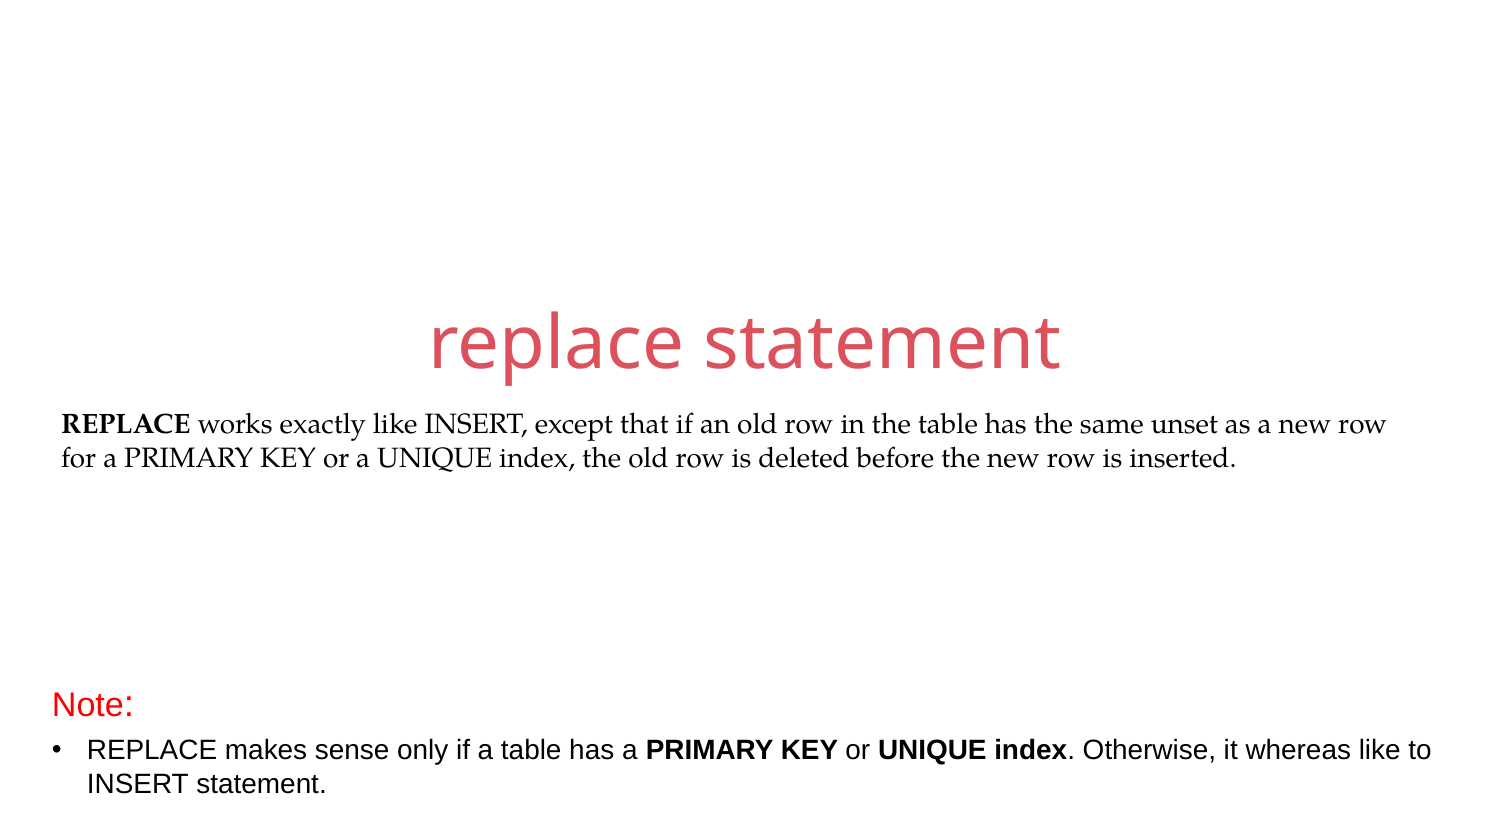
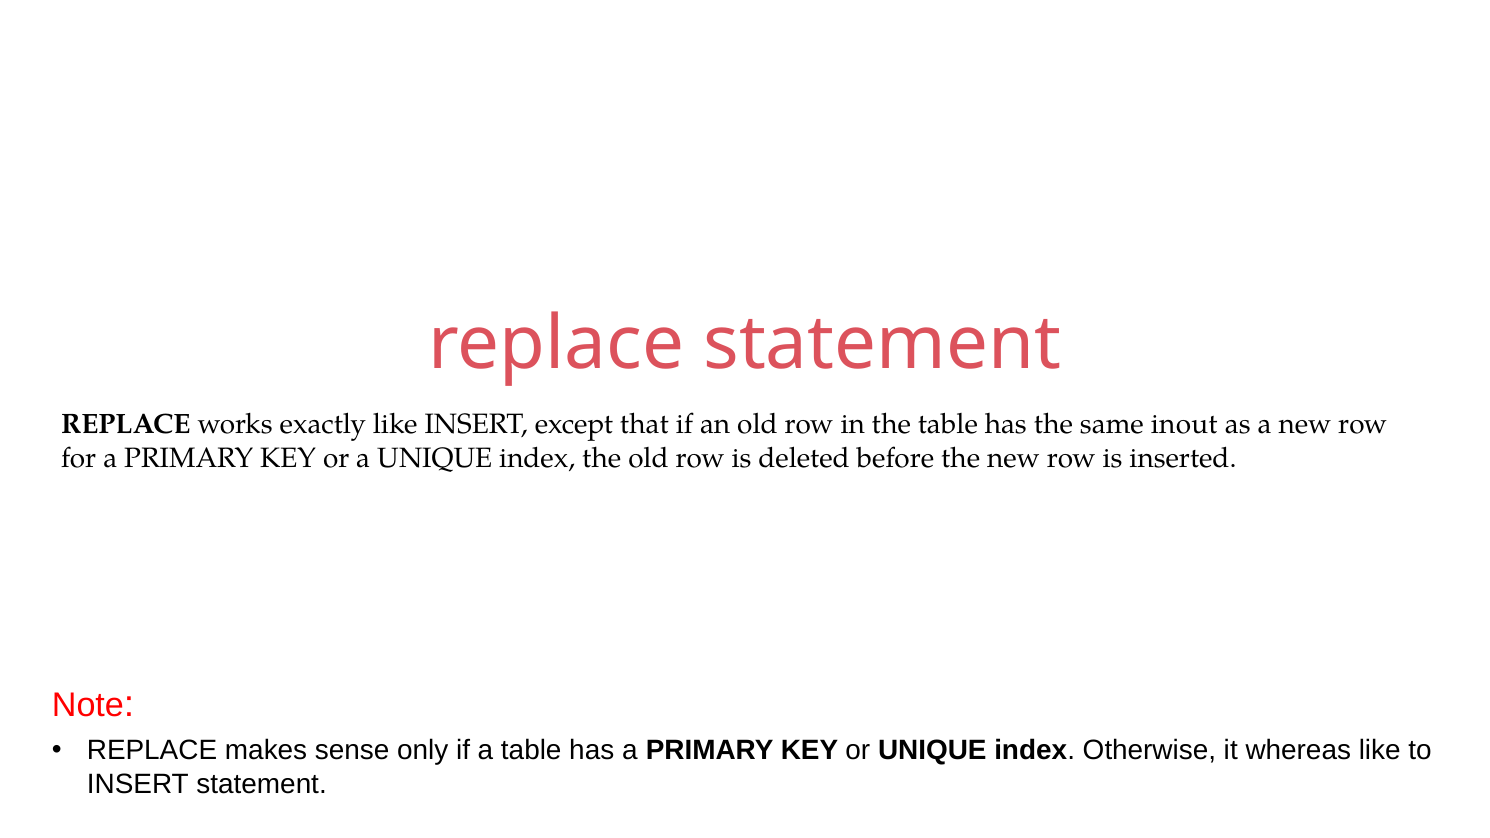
unset: unset -> inout (1184, 425)
